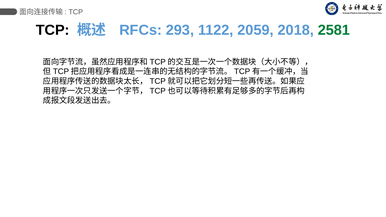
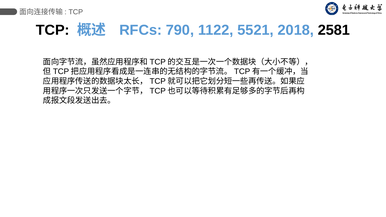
293: 293 -> 790 (180, 30)
2059: 2059 -> 5521 (256, 30)
2581 colour: green -> black (334, 30)
